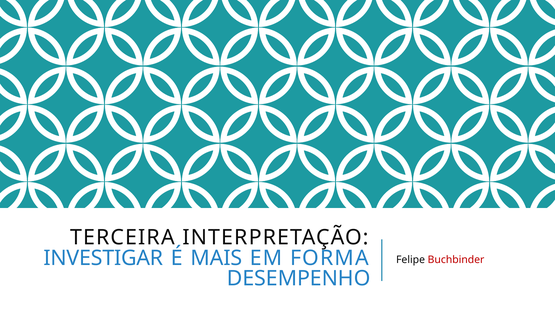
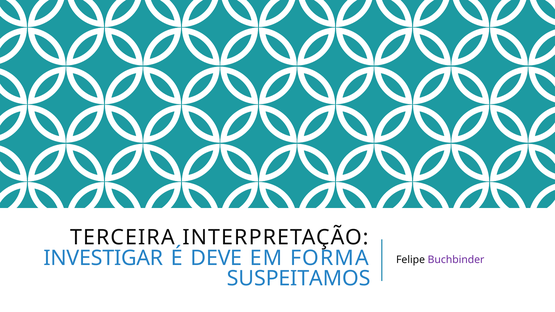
MAIS: MAIS -> DEVE (216, 258)
Buchbinder colour: red -> purple (456, 260)
DESEMPENHO: DESEMPENHO -> SUSPEITAMOS (299, 279)
